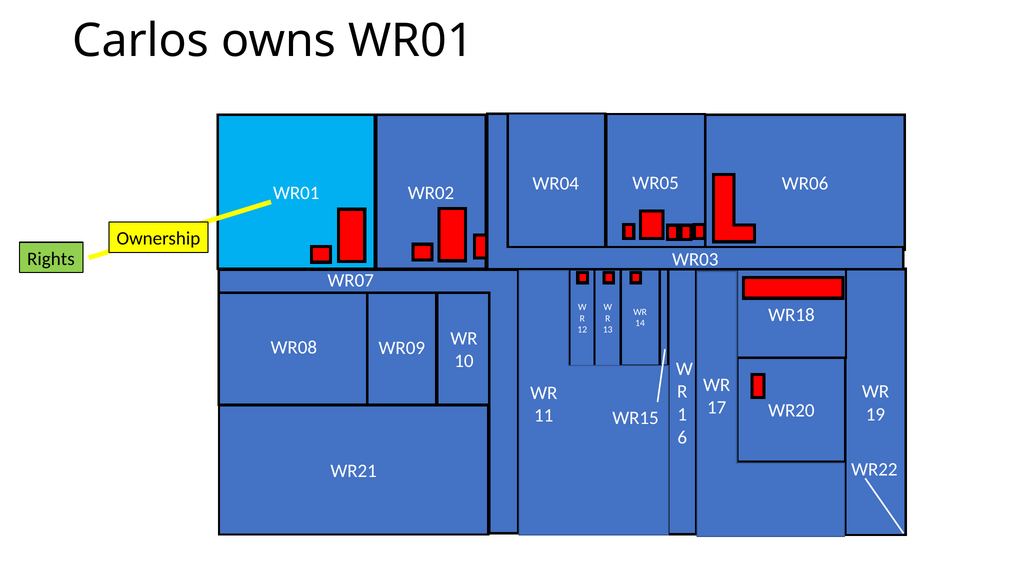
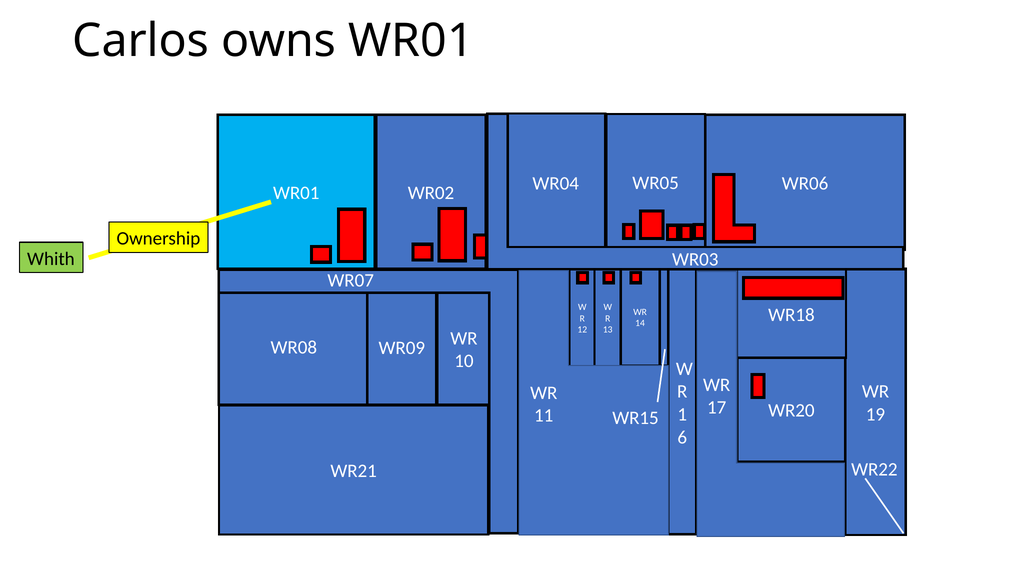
Rights: Rights -> Whith (51, 259)
